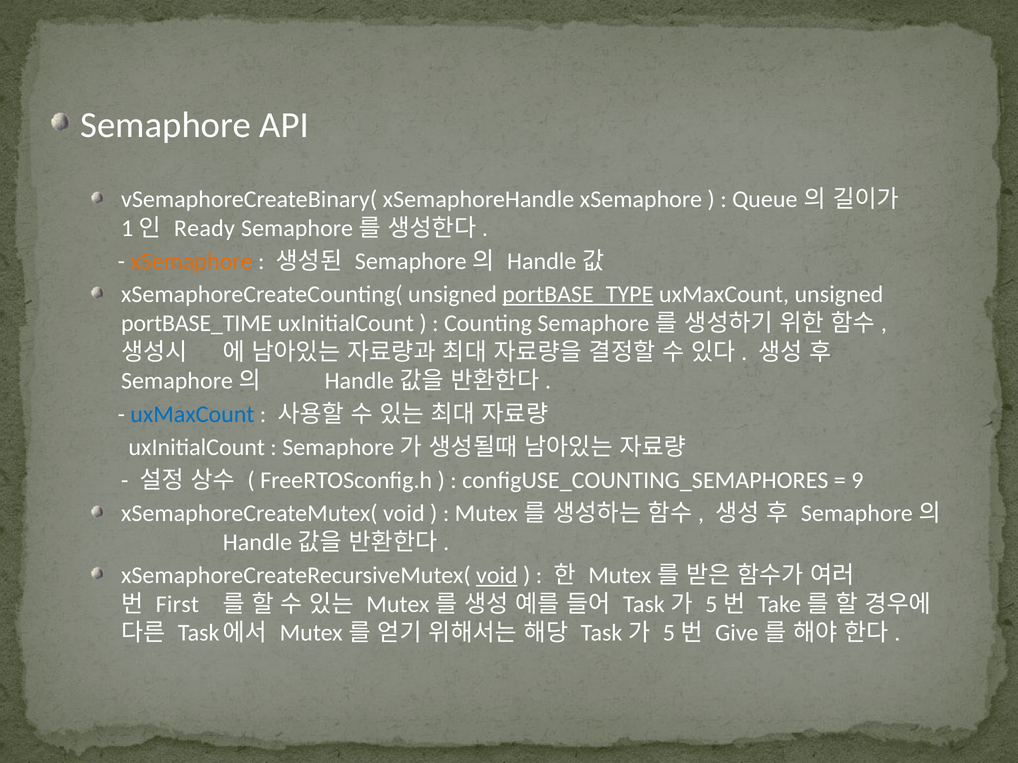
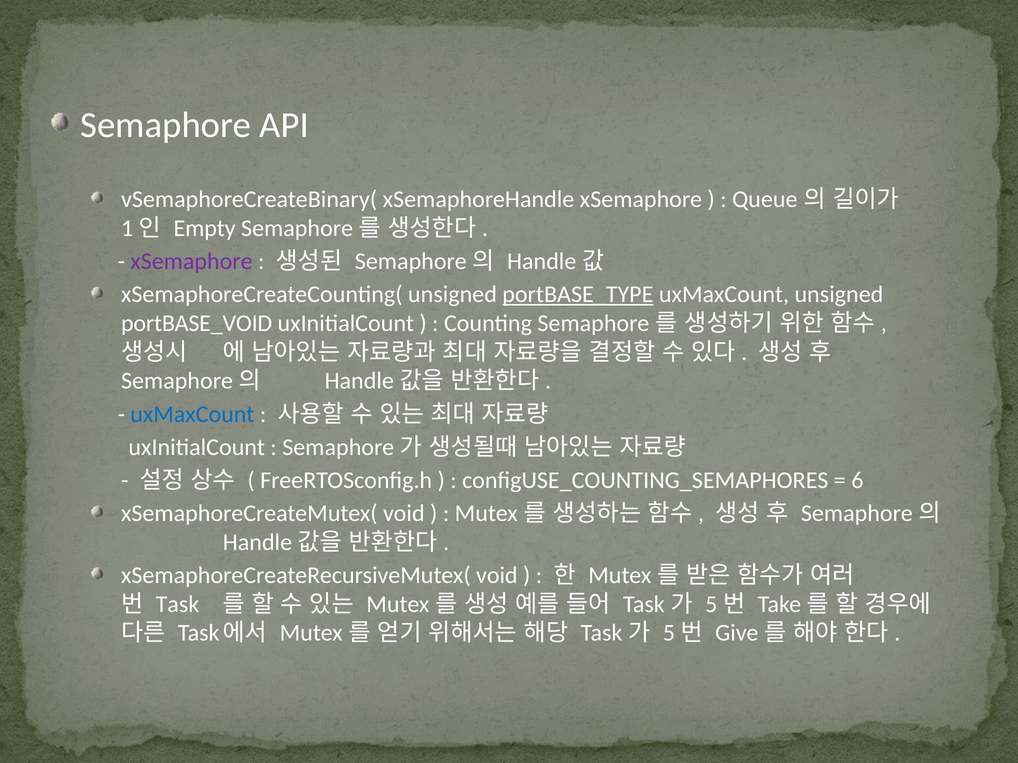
Ready: Ready -> Empty (205, 229)
xSemaphore colour: orange -> purple (192, 262)
portBASE_TIME: portBASE_TIME -> portBASE_VOID (197, 324)
9: 9 -> 6 (857, 481)
void underline: present -> none (497, 576)
First: First -> Task (177, 605)
